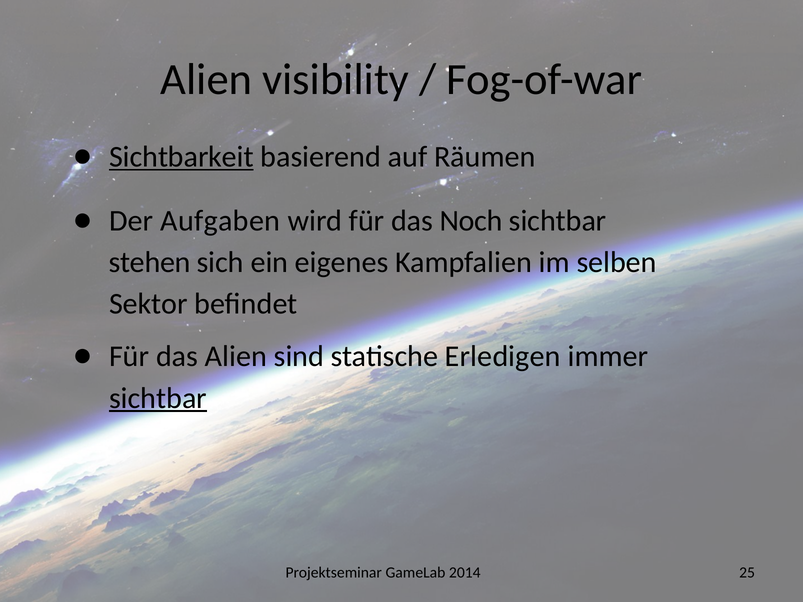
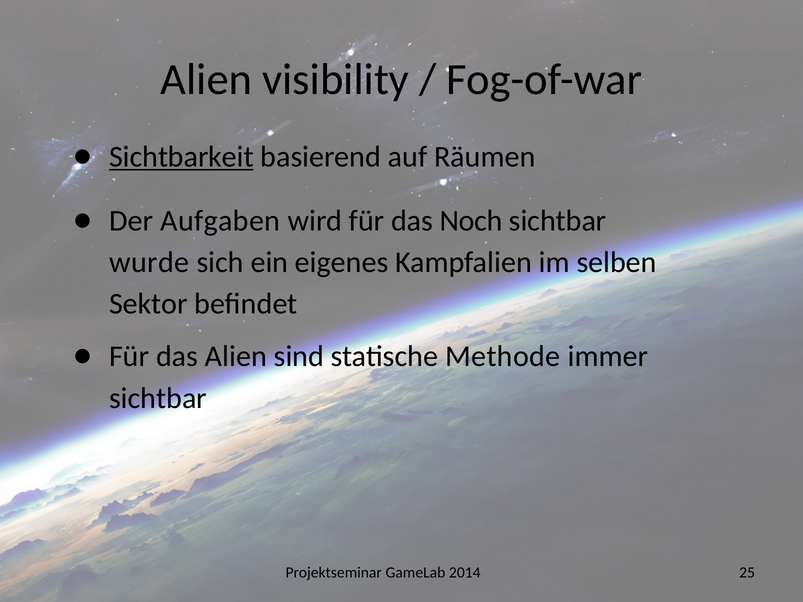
stehen: stehen -> wurde (149, 262)
Erledigen: Erledigen -> Methode (503, 357)
sichtbar underline: present -> none (158, 398)
